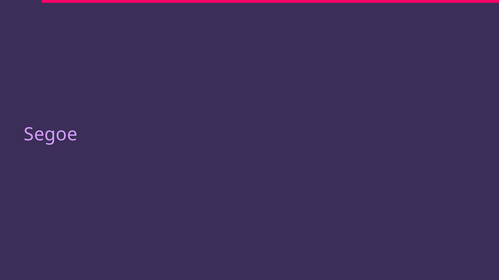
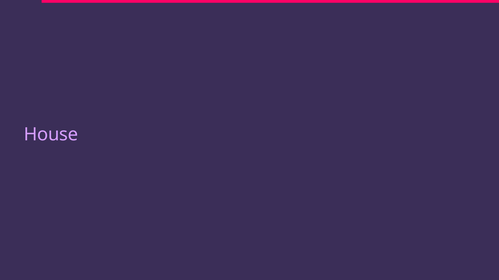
Segoe: Segoe -> House (51, 135)
